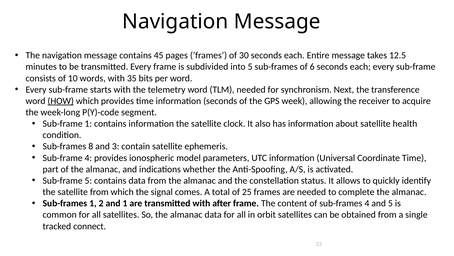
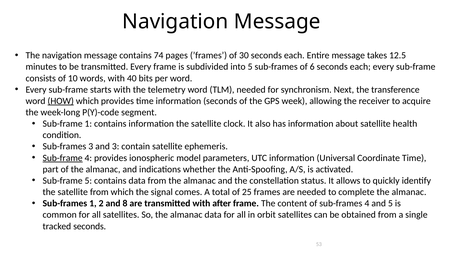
45: 45 -> 74 (159, 55)
35: 35 -> 40 (132, 78)
Sub-frames 8: 8 -> 3 (91, 146)
Sub-frame underline: none -> present (63, 158)
and 1: 1 -> 8 (125, 203)
tracked connect: connect -> seconds (90, 226)
